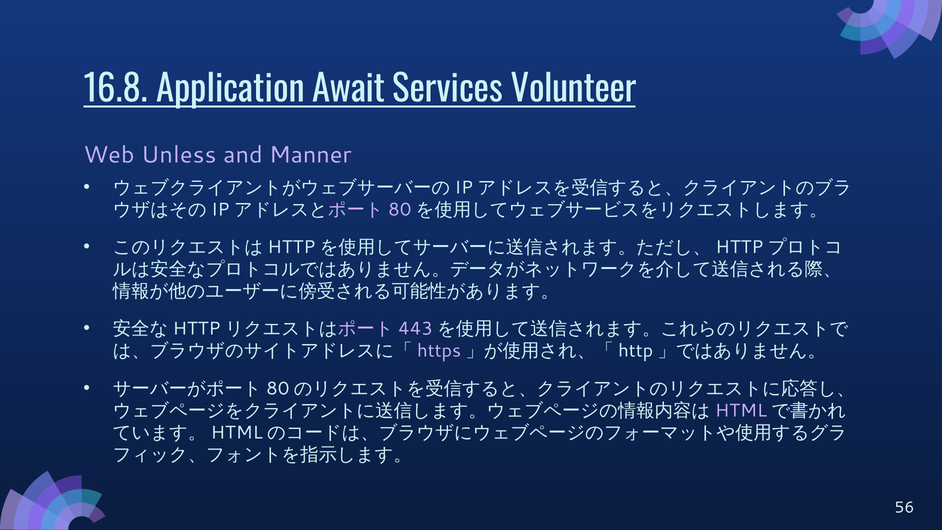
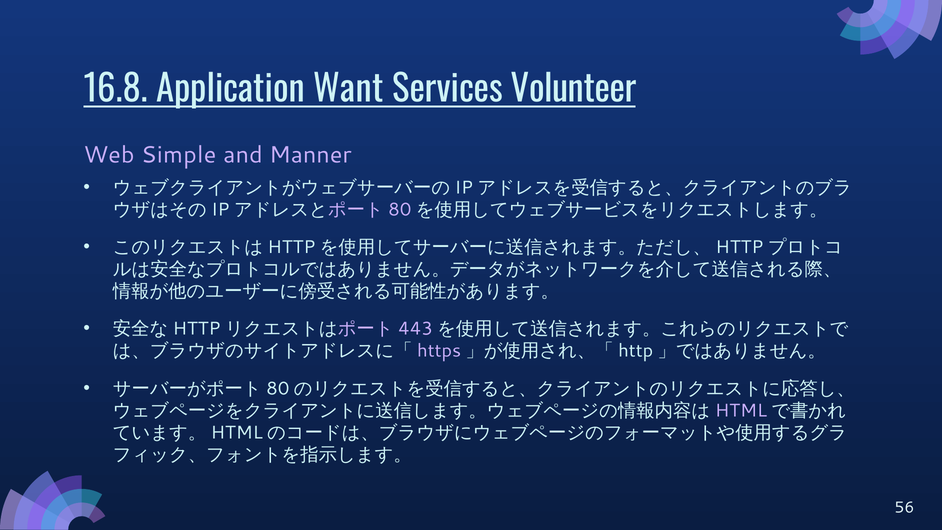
Await: Await -> Want (348, 90)
Unless: Unless -> Simple (179, 155)
